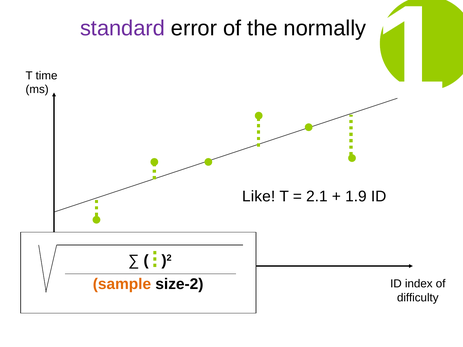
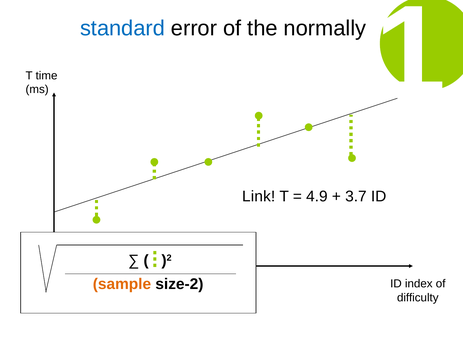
standard colour: purple -> blue (123, 28)
Like: Like -> Link (259, 197)
2.1: 2.1 -> 4.9 (317, 197)
1.9: 1.9 -> 3.7 (356, 197)
